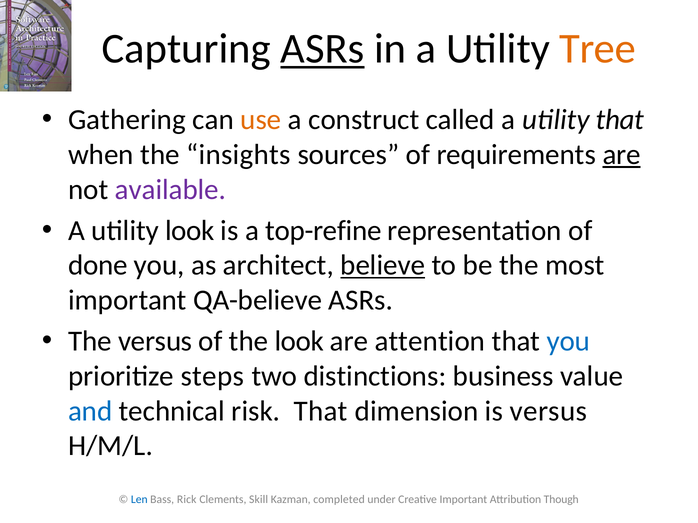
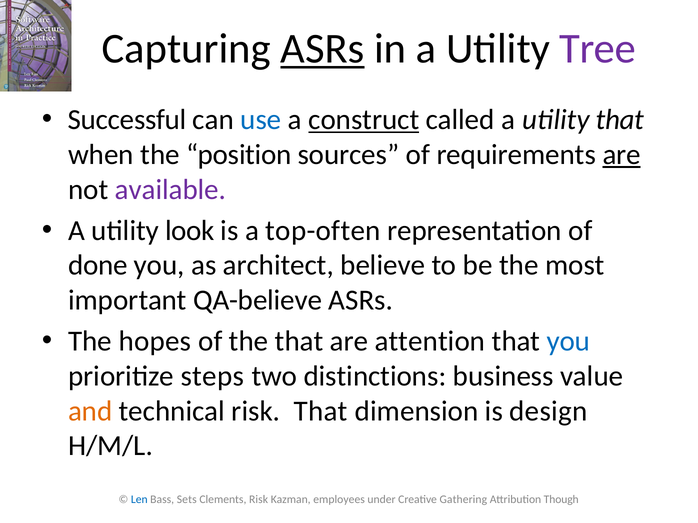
Tree colour: orange -> purple (598, 49)
Gathering: Gathering -> Successful (127, 120)
use colour: orange -> blue (261, 120)
construct underline: none -> present (364, 120)
insights: insights -> position (239, 155)
top-refine: top-refine -> top-often (323, 231)
believe underline: present -> none (383, 266)
The versus: versus -> hopes (155, 342)
the look: look -> that (299, 342)
and colour: blue -> orange (90, 411)
is versus: versus -> design (548, 411)
Rick: Rick -> Sets (187, 500)
Clements Skill: Skill -> Risk (259, 500)
completed: completed -> employees (339, 500)
Creative Important: Important -> Gathering (463, 500)
